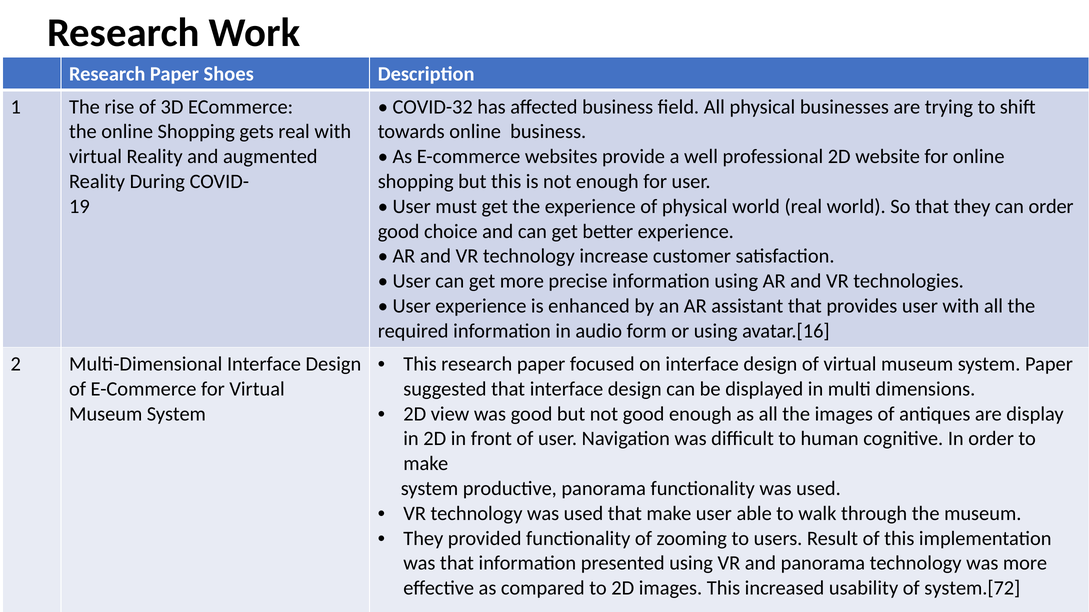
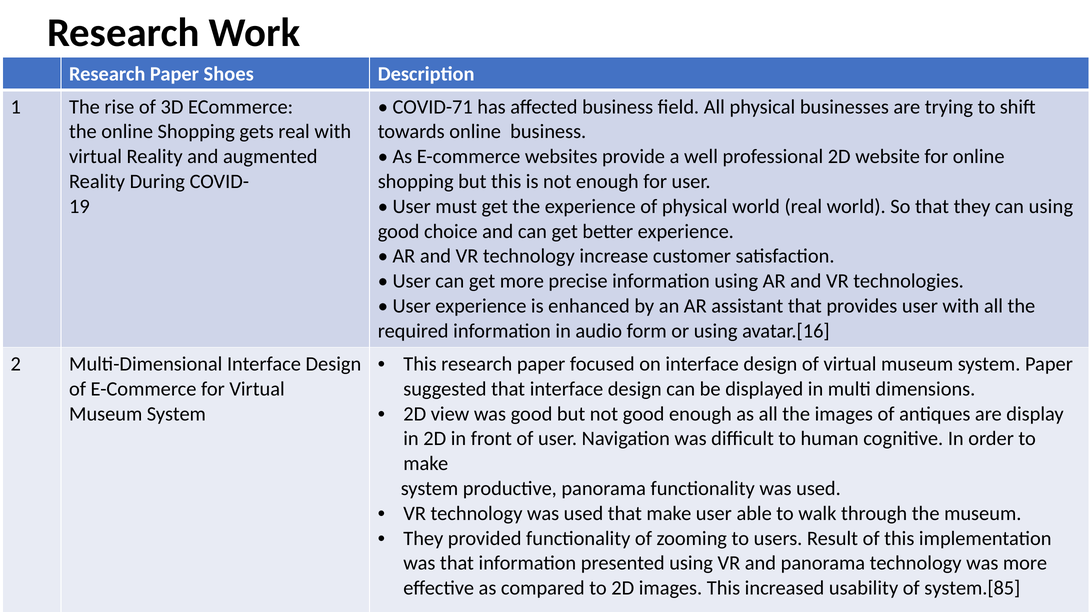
COVID-32: COVID-32 -> COVID-71 (433, 107)
can order: order -> using (1051, 207)
system.[72: system.[72 -> system.[85 (972, 589)
